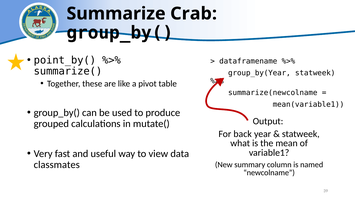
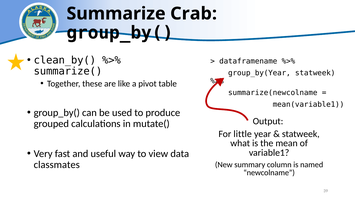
point_by(: point_by( -> clean_by( (65, 60)
back: back -> little (243, 134)
